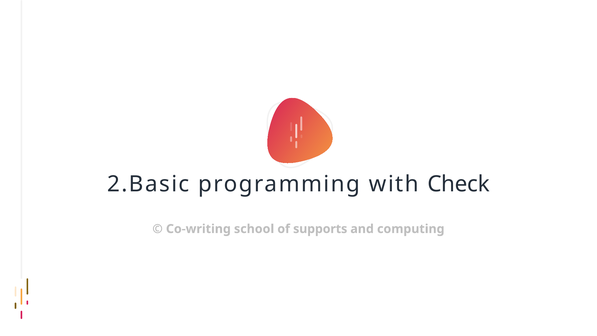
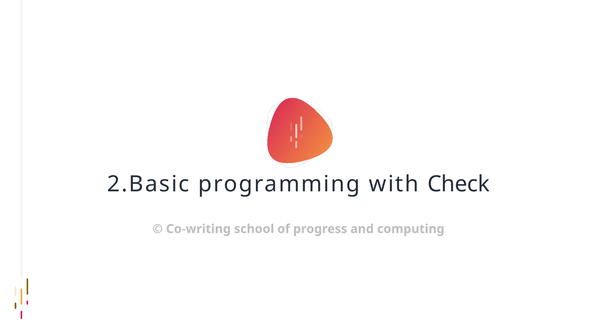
supports: supports -> progress (320, 229)
